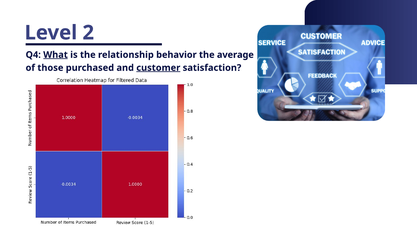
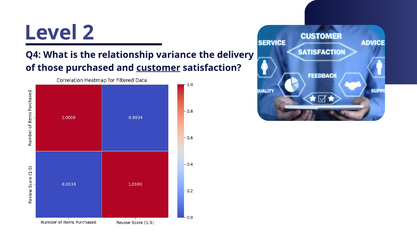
What underline: present -> none (56, 55)
behavior: behavior -> variance (176, 55)
average: average -> delivery (235, 55)
